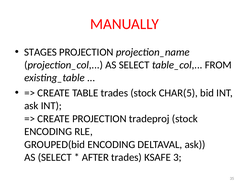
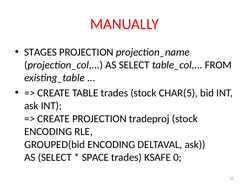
AFTER: AFTER -> SPACE (95, 157)
3: 3 -> 0 (177, 157)
